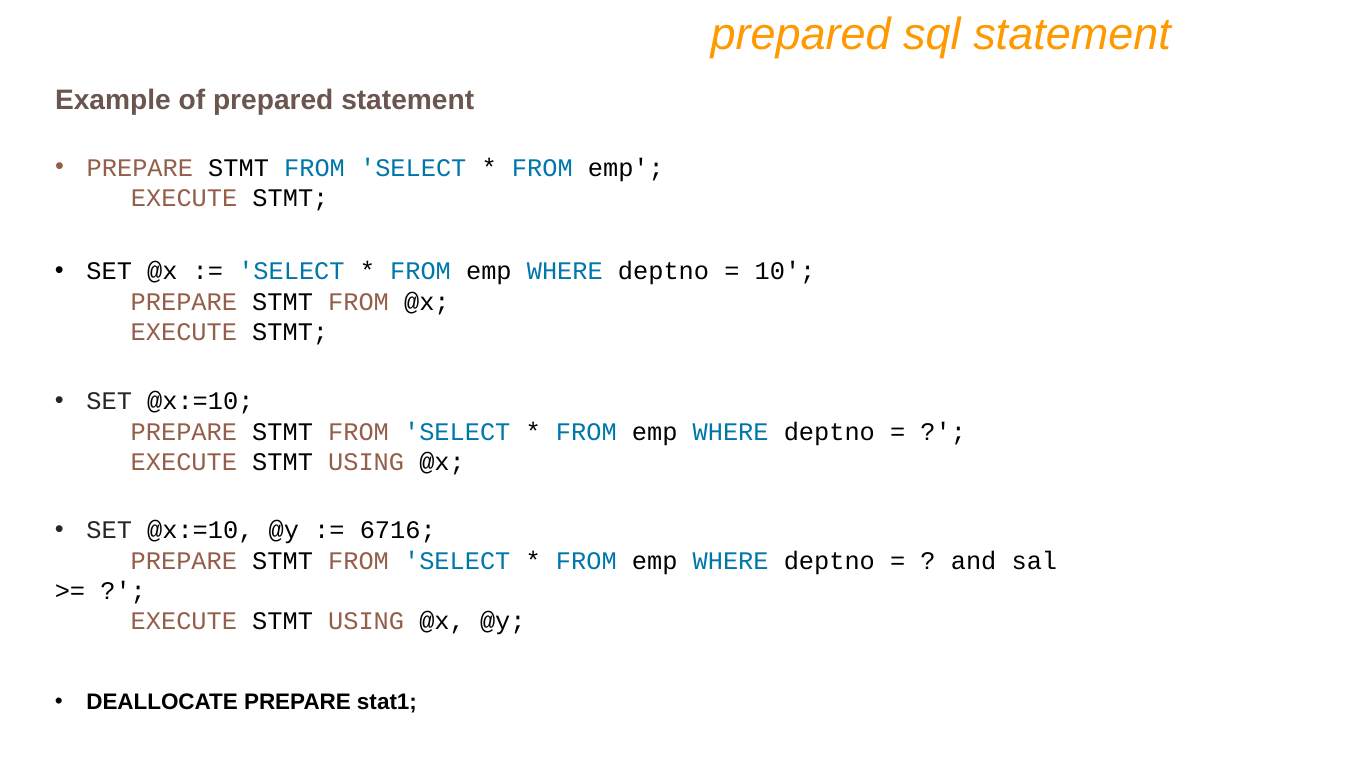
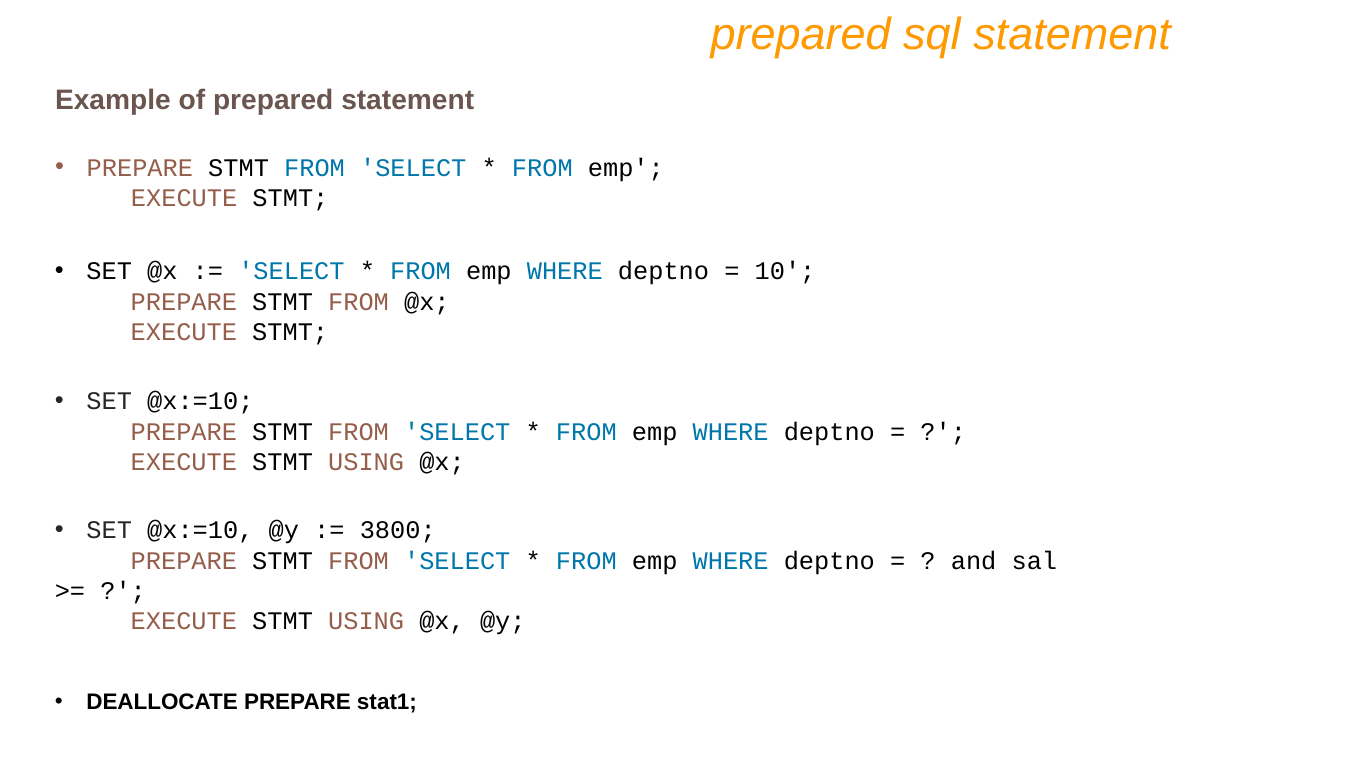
6716: 6716 -> 3800 (398, 531)
